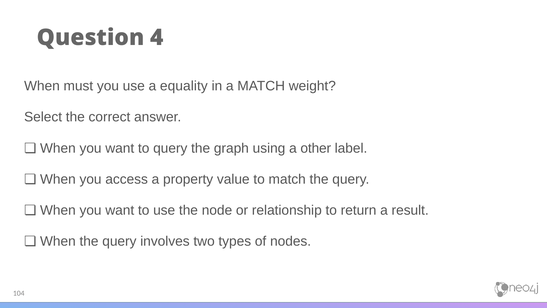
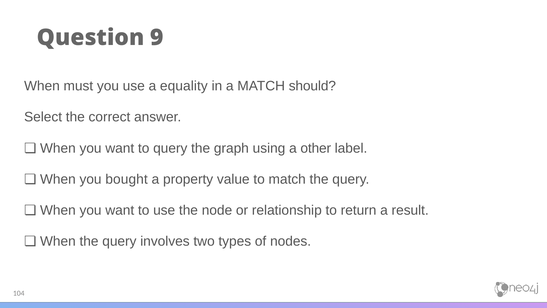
4: 4 -> 9 (157, 38)
weight: weight -> should (312, 86)
access: access -> bought (127, 179)
